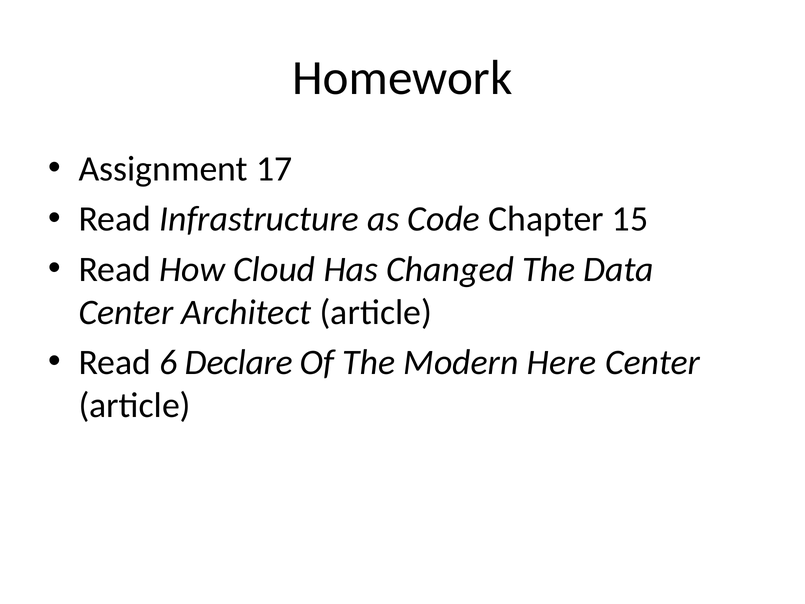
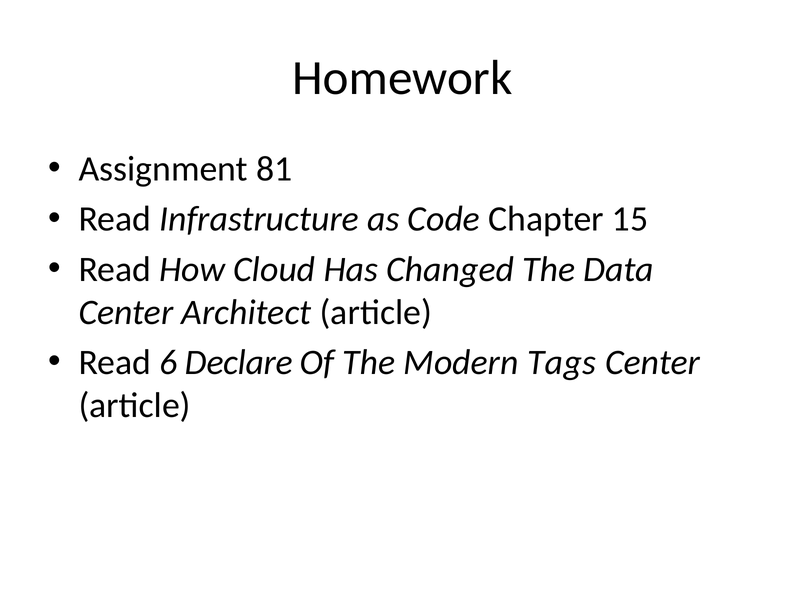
17: 17 -> 81 (274, 169)
Here: Here -> Tags (562, 362)
